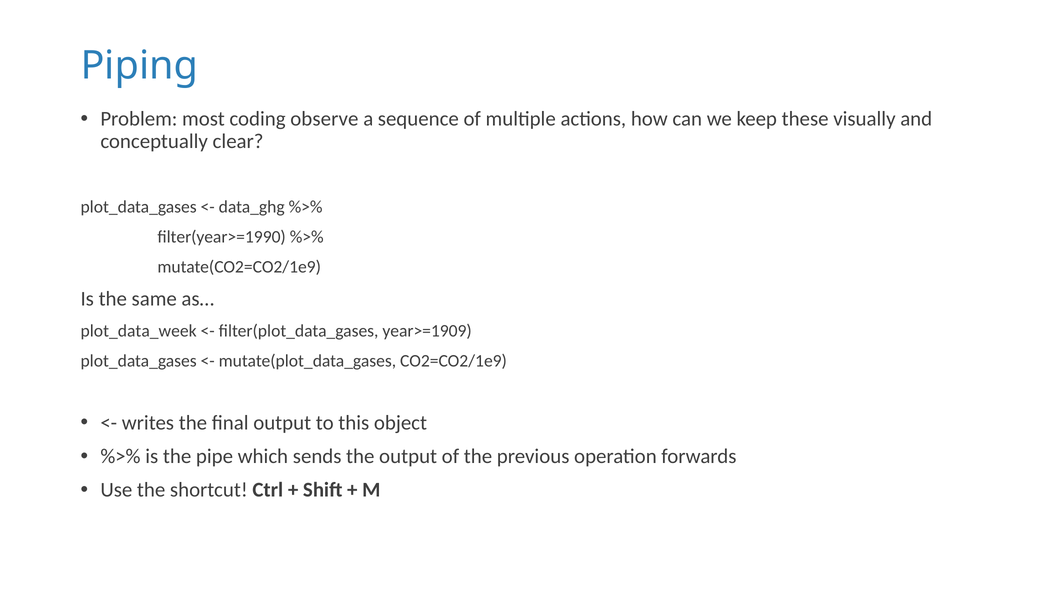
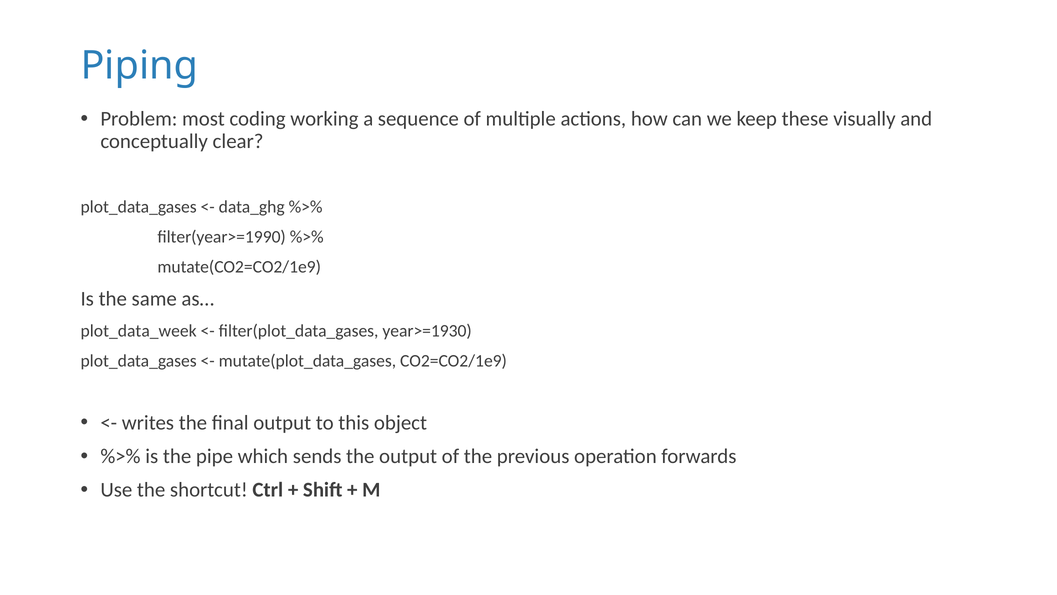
observe: observe -> working (324, 119)
year>=1909: year>=1909 -> year>=1930 (427, 330)
